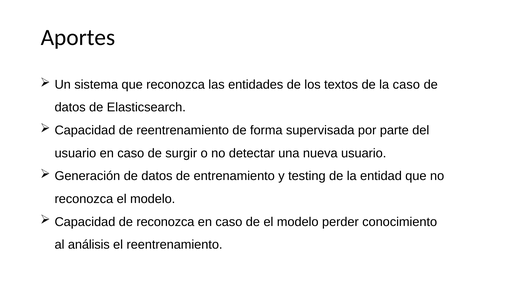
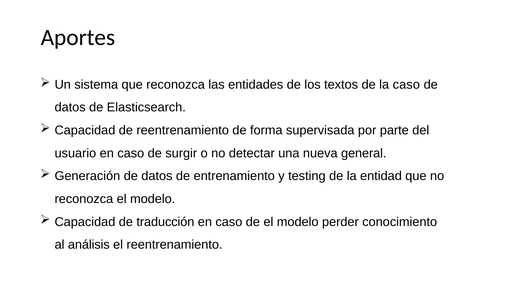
nueva usuario: usuario -> general (364, 153)
de reconozca: reconozca -> traducción (165, 222)
